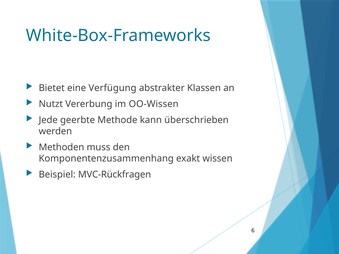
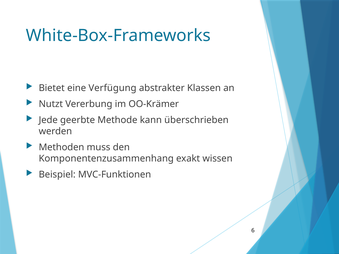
OO-Wissen: OO-Wissen -> OO-Krämer (154, 104)
MVC-Rückfragen: MVC-Rückfragen -> MVC-Funktionen (115, 175)
